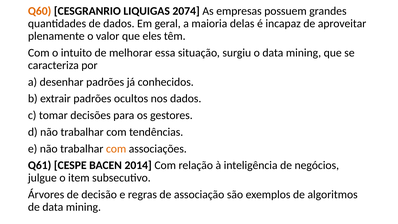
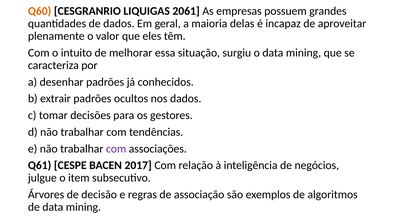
2074: 2074 -> 2061 (186, 11)
com colour: orange -> purple (116, 149)
2014: 2014 -> 2017 (138, 165)
